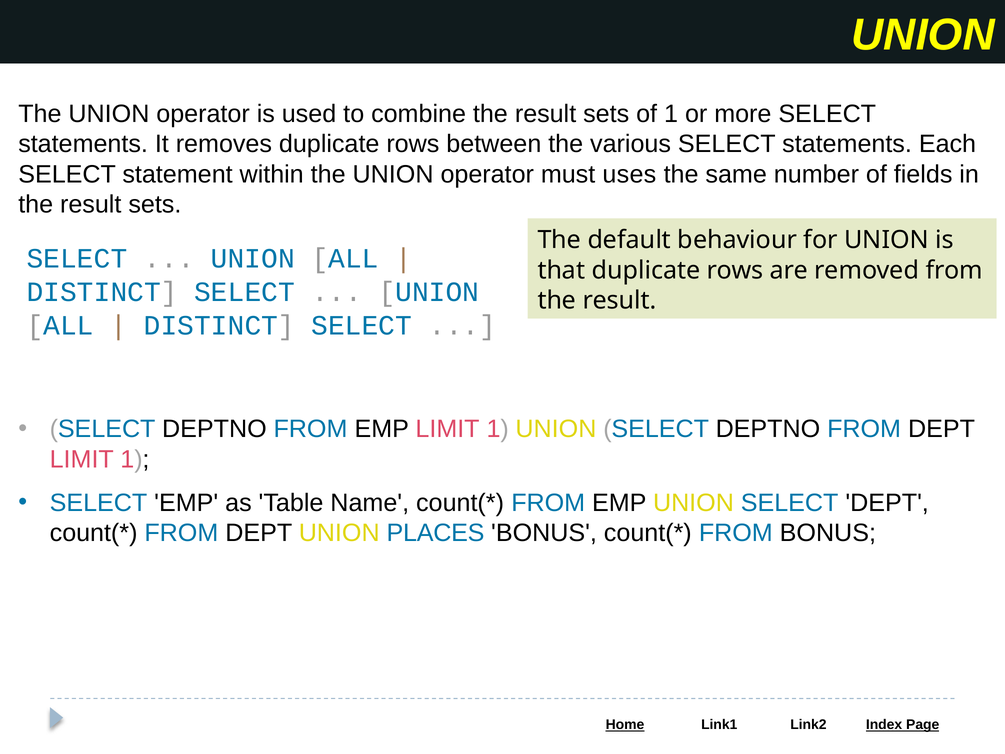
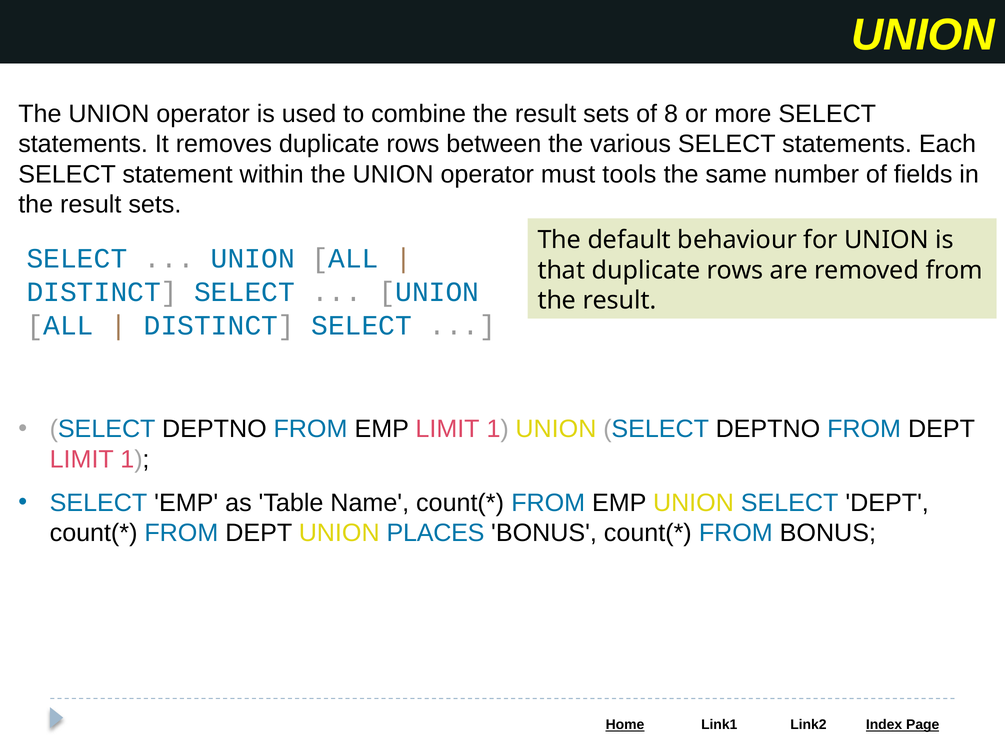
of 1: 1 -> 8 (671, 114)
uses: uses -> tools (629, 174)
